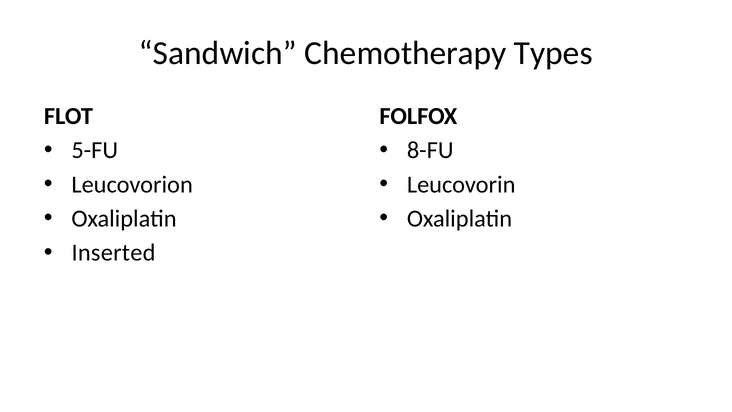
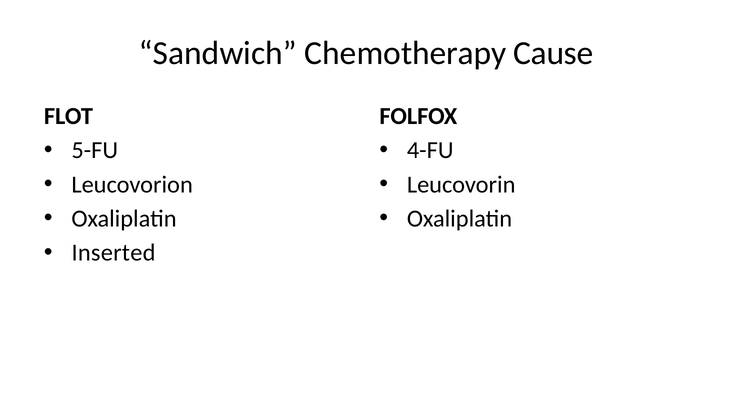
Types: Types -> Cause (553, 53)
8-FU: 8-FU -> 4-FU (430, 150)
